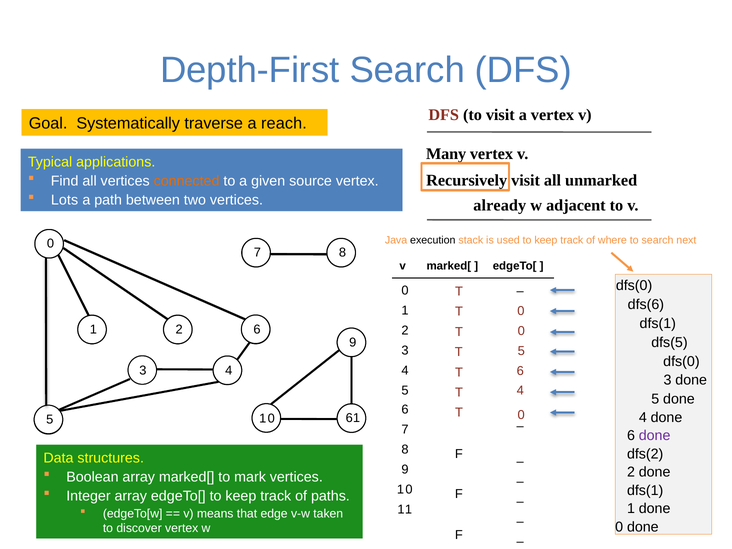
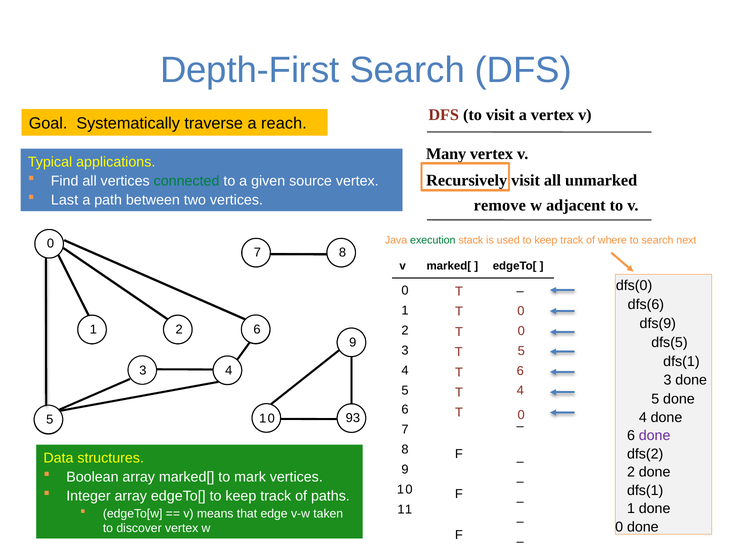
connected colour: orange -> green (187, 181)
Lots: Lots -> Last (65, 200)
already: already -> remove (500, 205)
execution colour: black -> green (433, 240)
dfs(1: dfs(1 -> dfs(9 (658, 323)
dfs(0: dfs(0 -> dfs(1 (681, 361)
61: 61 -> 93 (353, 418)
